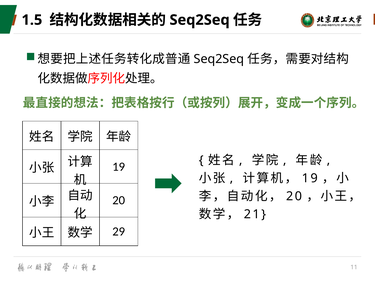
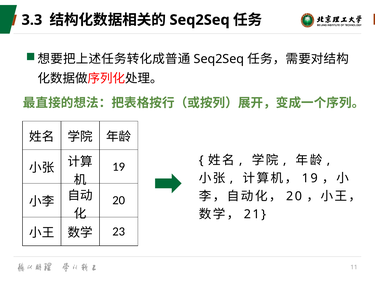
1.5: 1.5 -> 3.3 (32, 20)
29: 29 -> 23 (119, 232)
